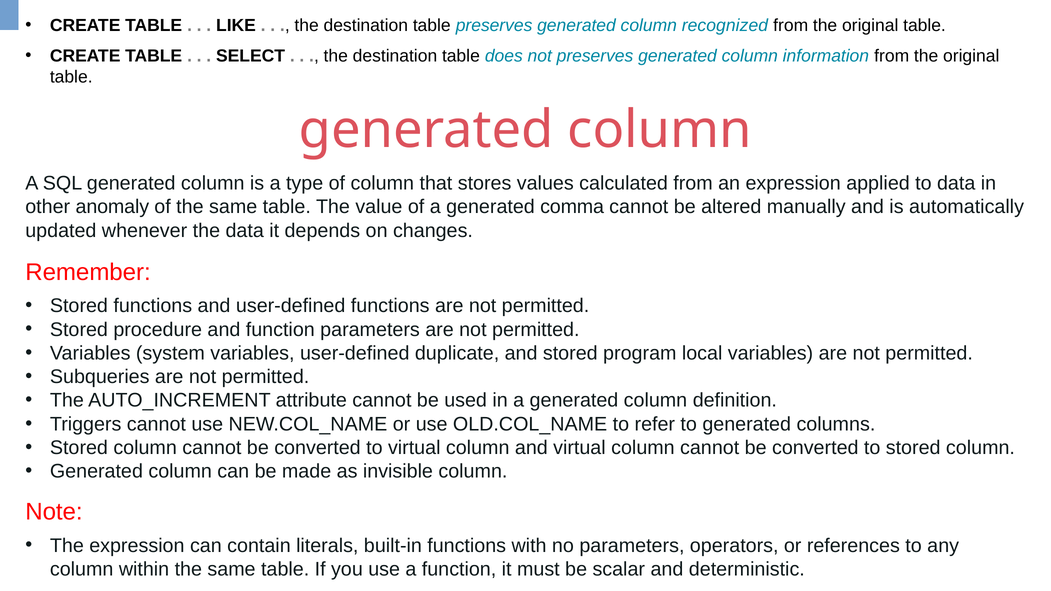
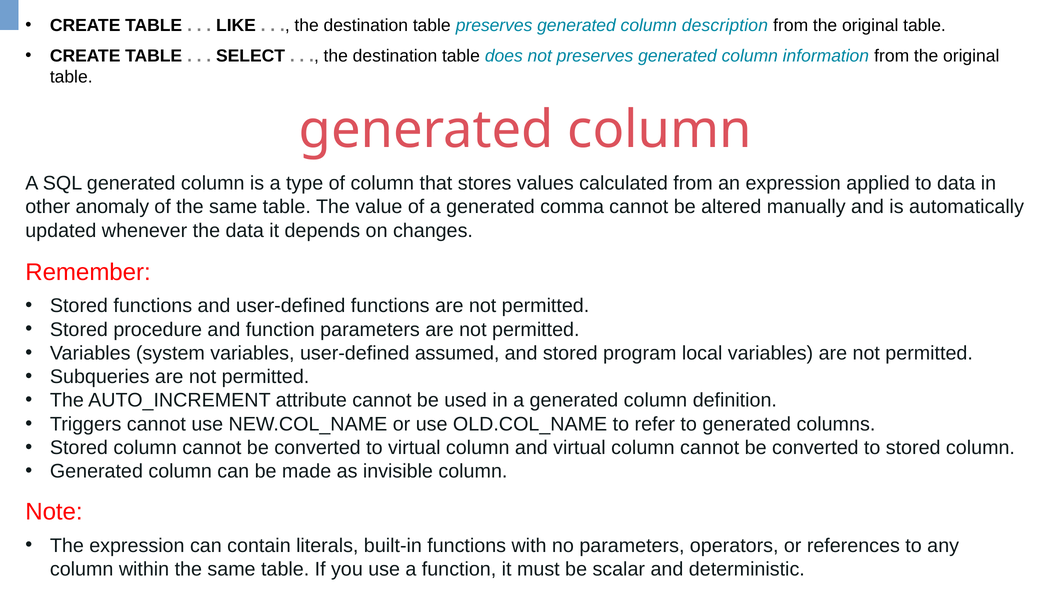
recognized: recognized -> description (725, 26)
duplicate: duplicate -> assumed (457, 353)
